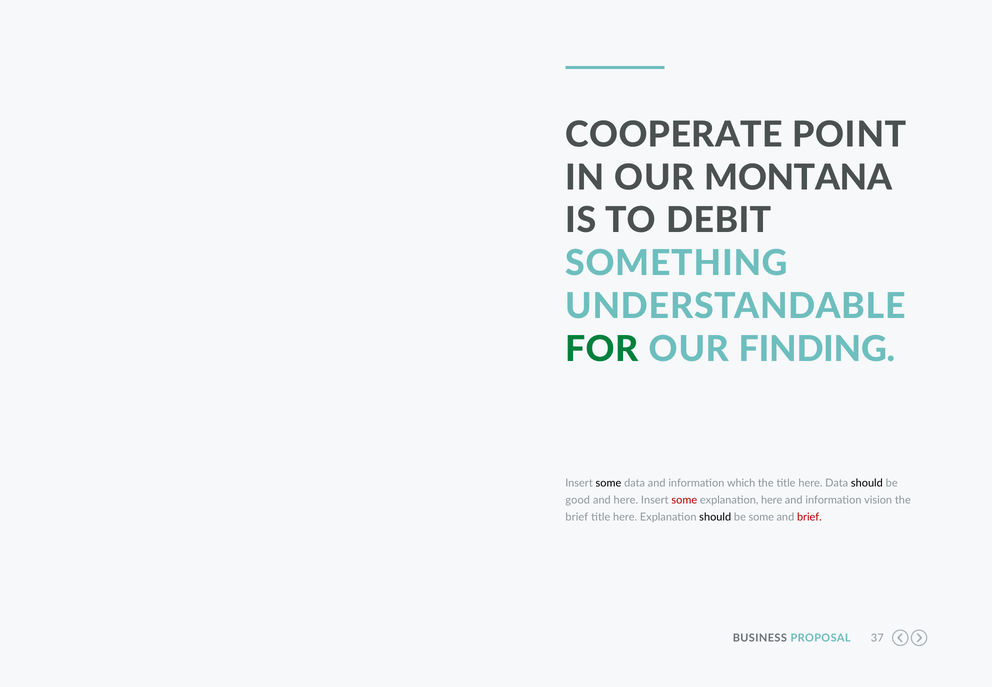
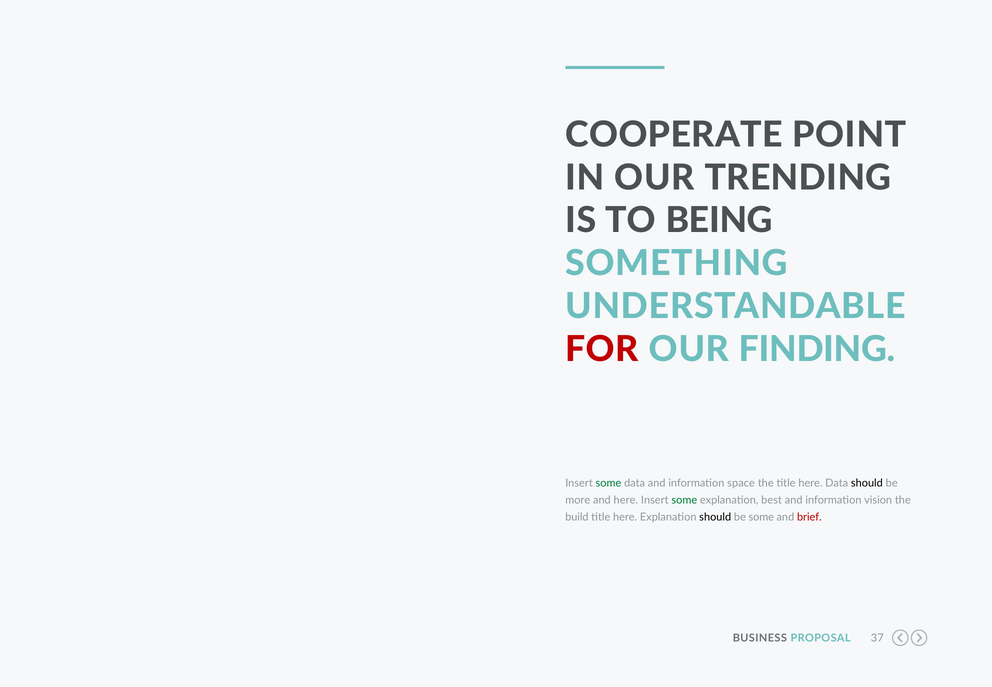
MONTANA: MONTANA -> TRENDING (798, 178)
DEBIT: DEBIT -> BEING (719, 221)
FOR colour: green -> red (602, 350)
some colour: black -> green (608, 483)
which: which -> space (741, 483)
good: good -> more (578, 500)
some colour: red -> green (684, 500)
explanation here: here -> best (772, 500)
brief: brief -> build (577, 517)
